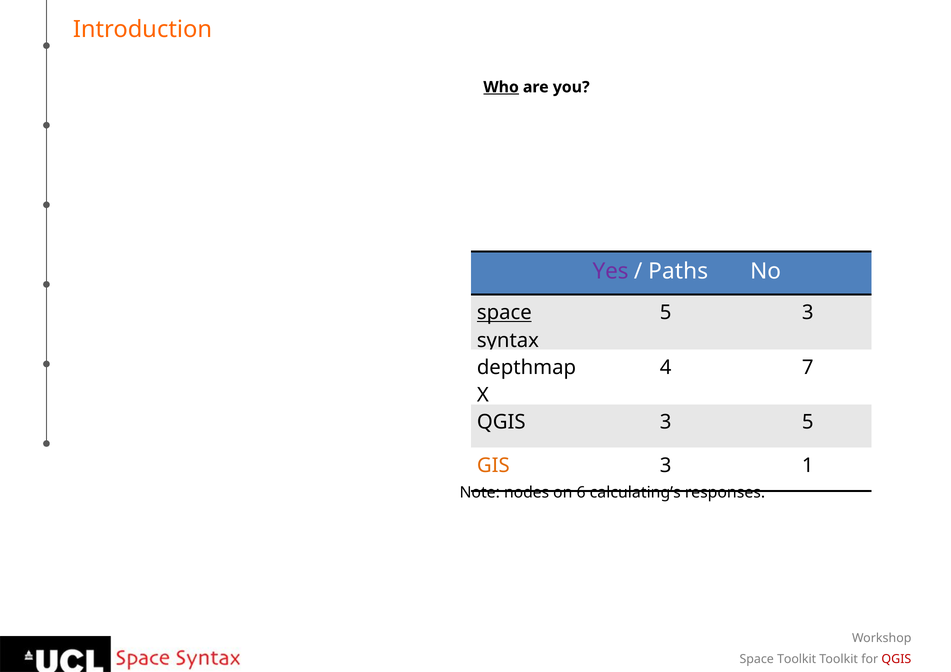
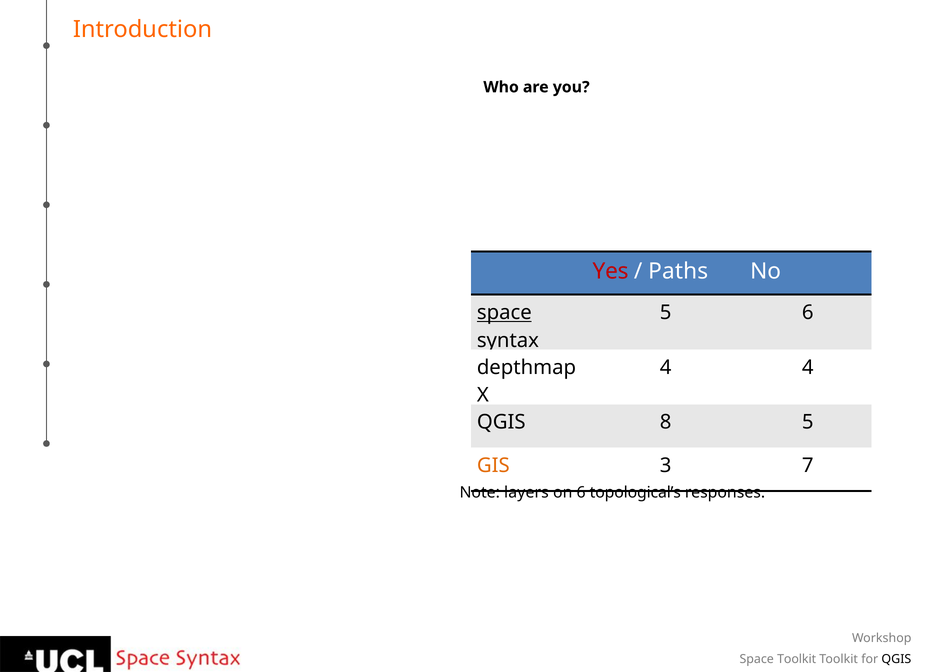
Who underline: present -> none (501, 87)
Yes colour: purple -> red (611, 271)
5 3: 3 -> 6 (808, 313)
4 7: 7 -> 4 (808, 368)
QGIS 3: 3 -> 8 (666, 423)
1: 1 -> 7 (808, 466)
nodes: nodes -> layers (526, 493)
calculating’s: calculating’s -> topological’s (635, 493)
QGIS colour: red -> black (896, 660)
